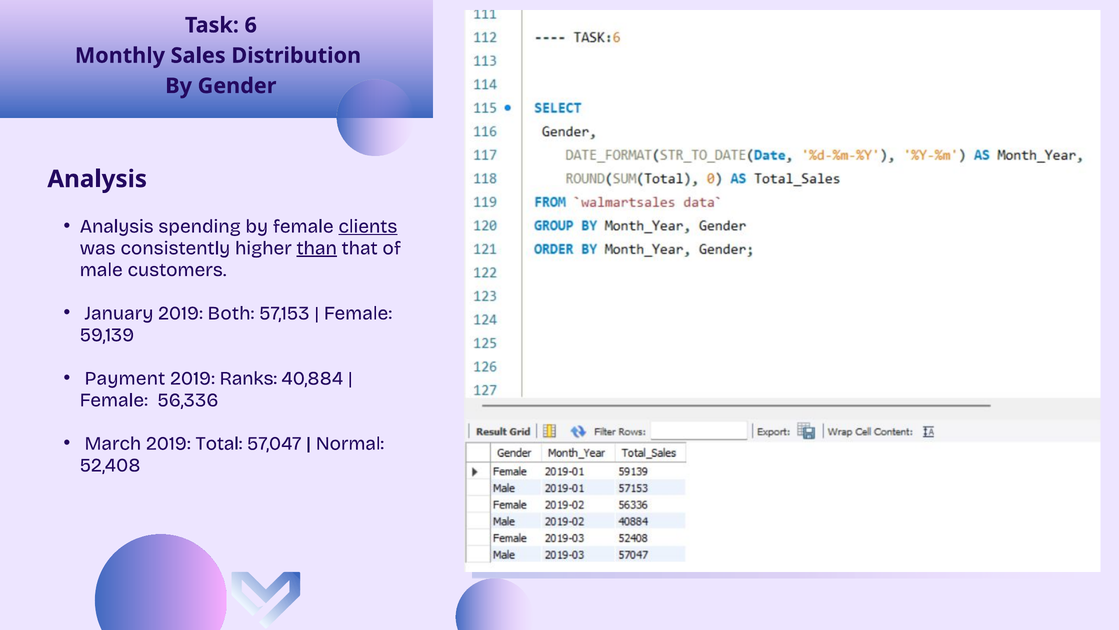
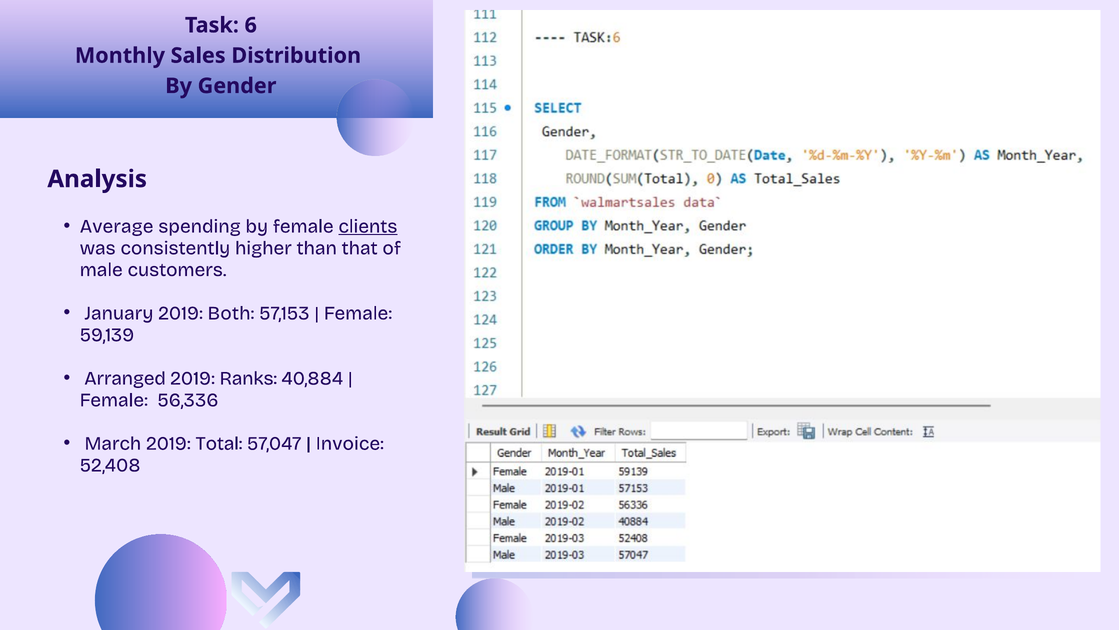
Analysis: Analysis -> Average (117, 226)
than underline: present -> none (317, 248)
Payment: Payment -> Arranged (125, 378)
Normal: Normal -> Invoice (350, 443)
